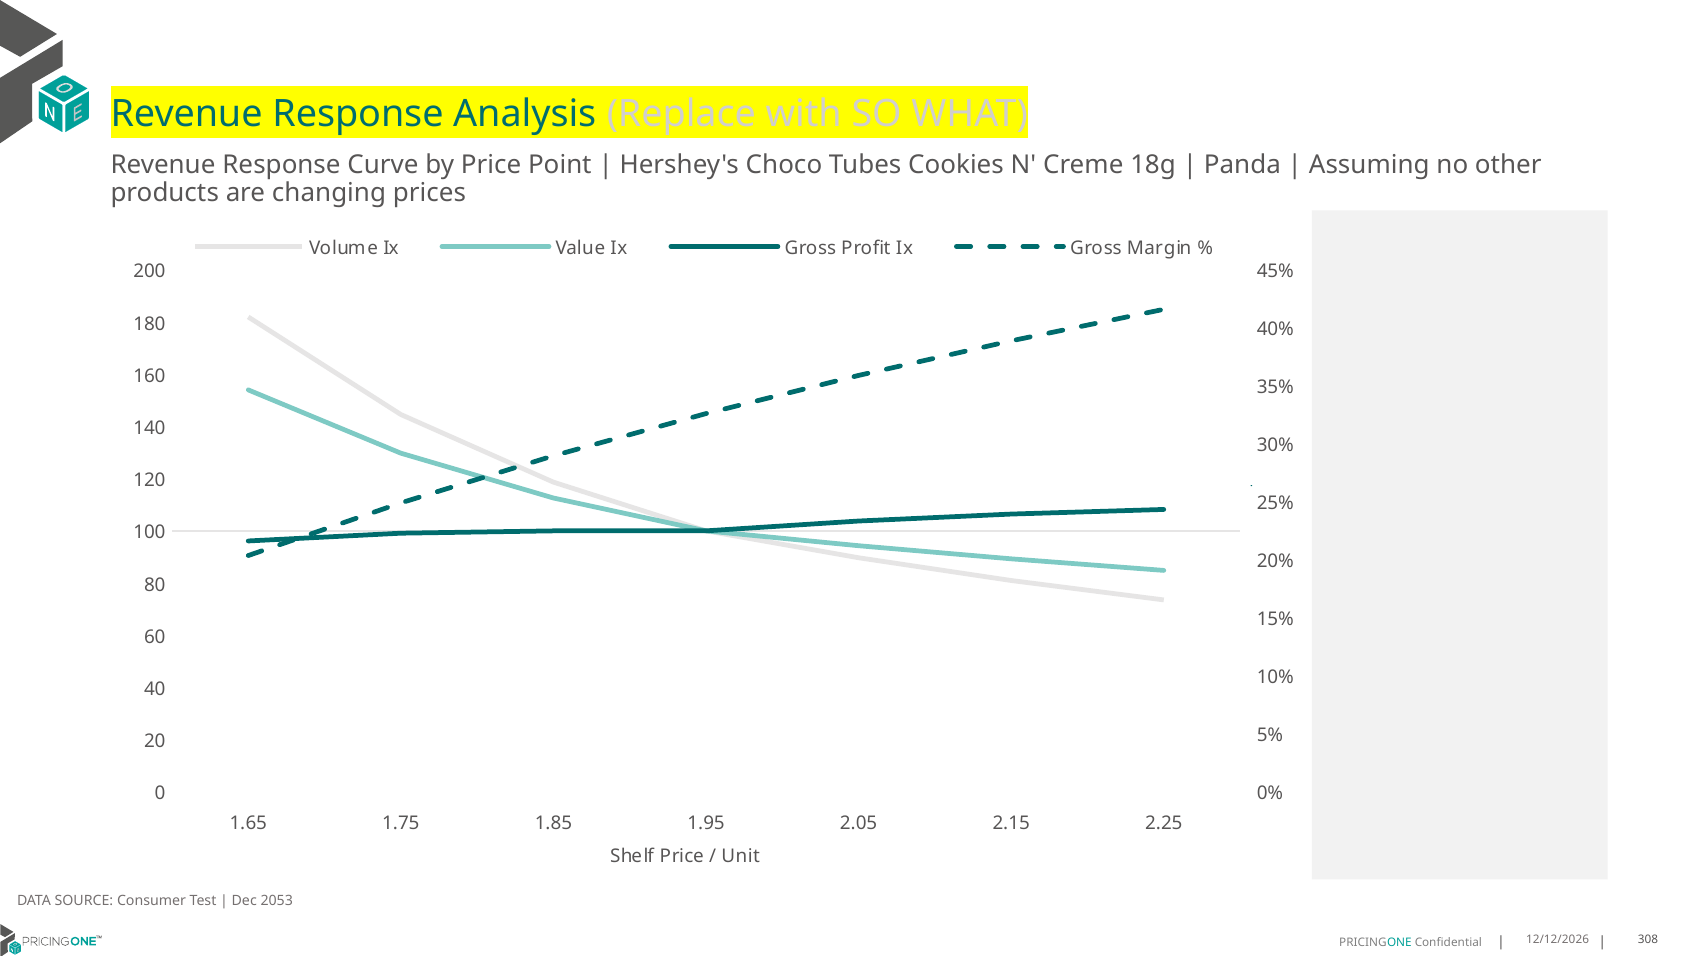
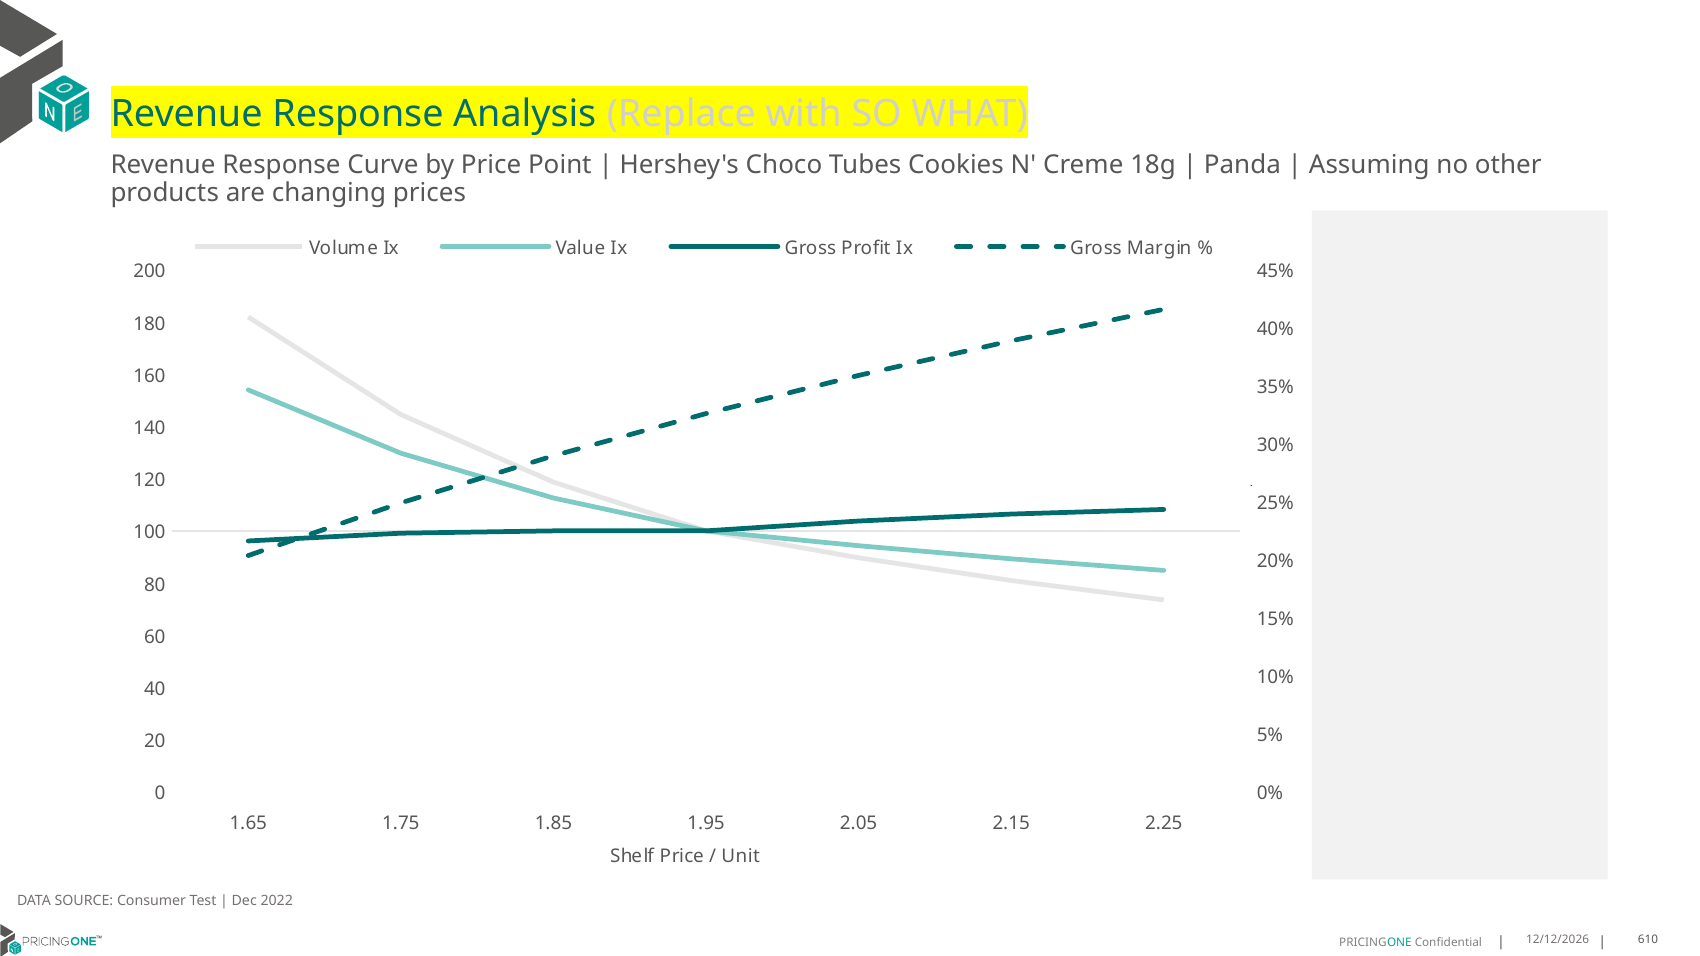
2053: 2053 -> 2022 (277, 901)
308: 308 -> 610 (1648, 940)
